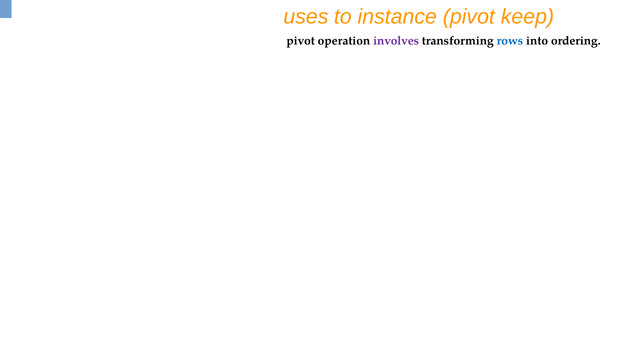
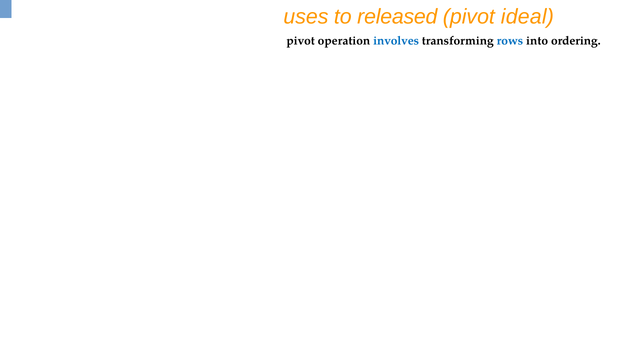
instance: instance -> released (397, 17)
keep: keep -> ideal (527, 17)
involves colour: purple -> blue (396, 41)
